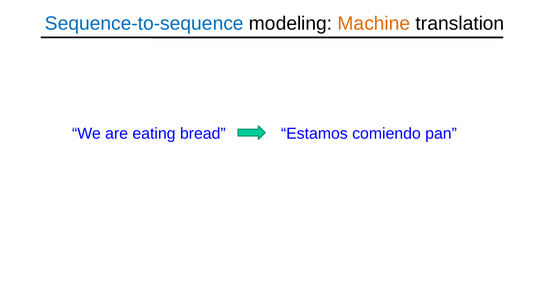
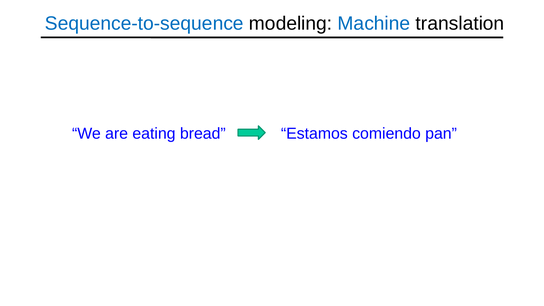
Machine colour: orange -> blue (374, 23)
